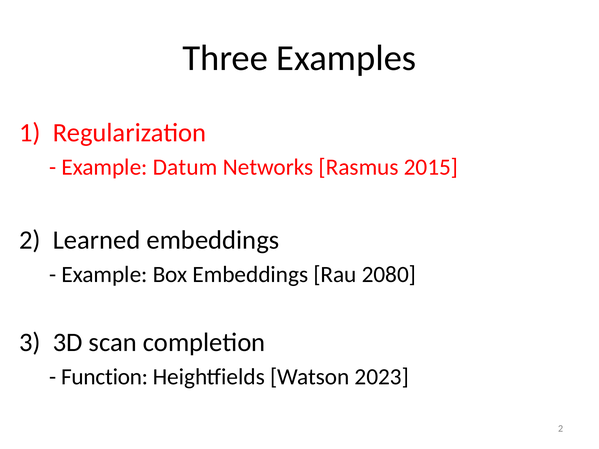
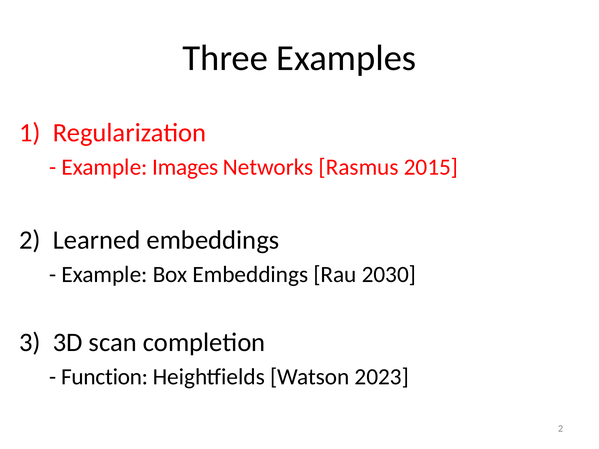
Datum: Datum -> Images (185, 167)
2080: 2080 -> 2030 (389, 275)
